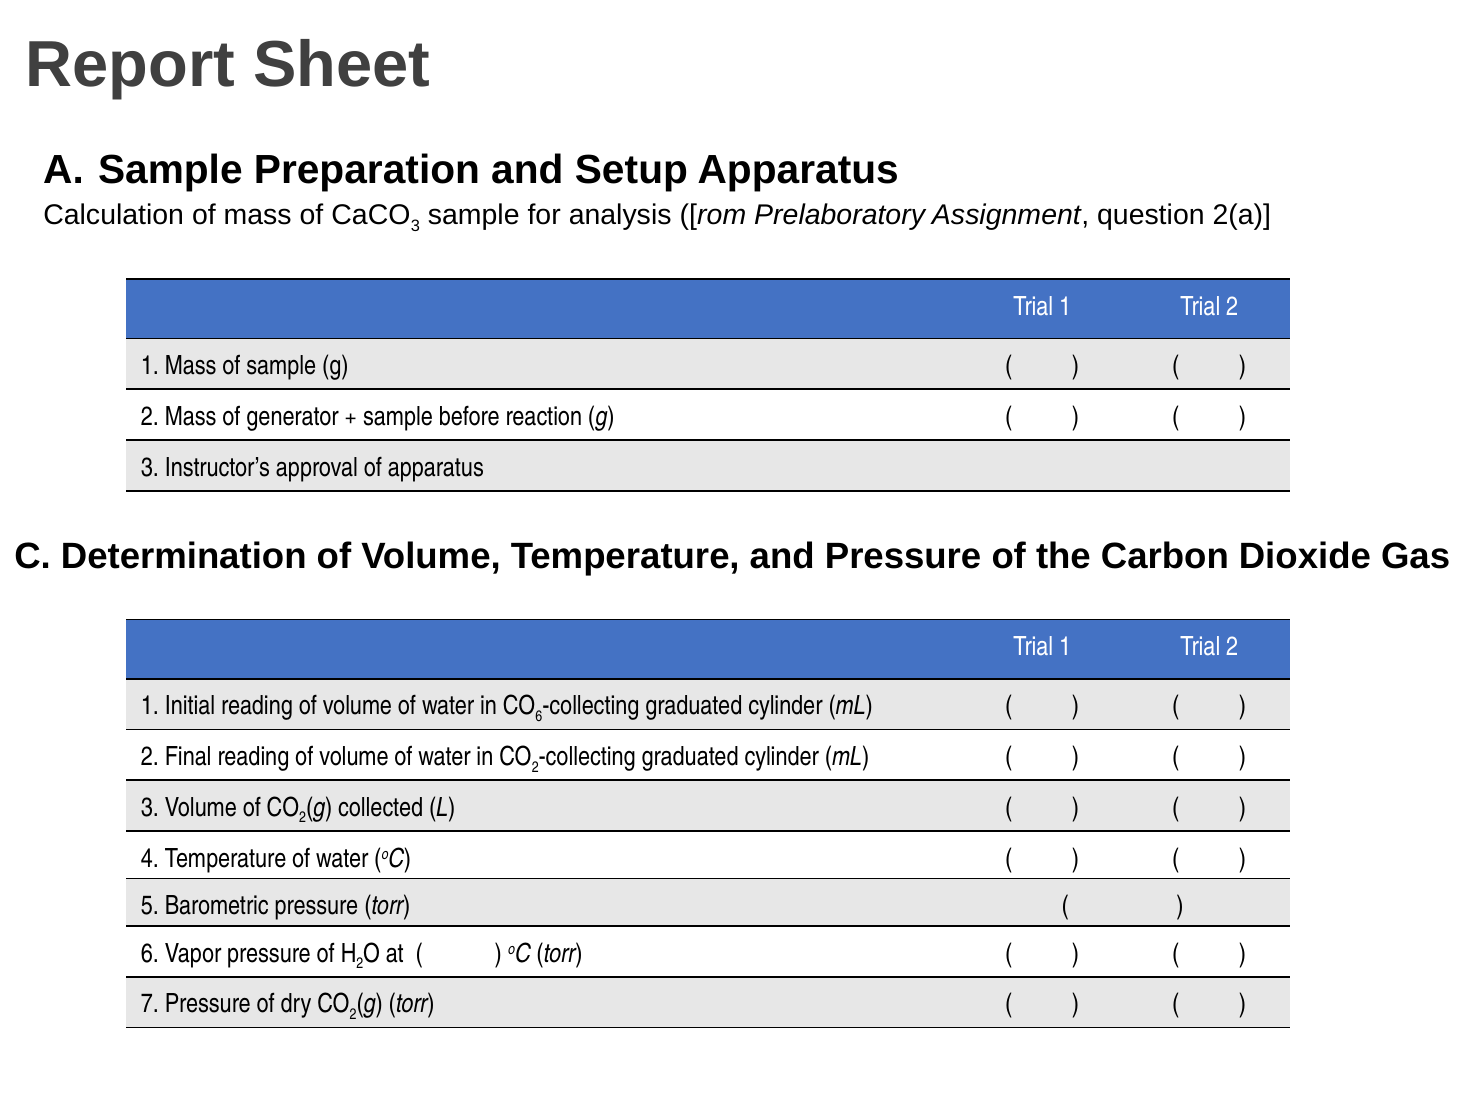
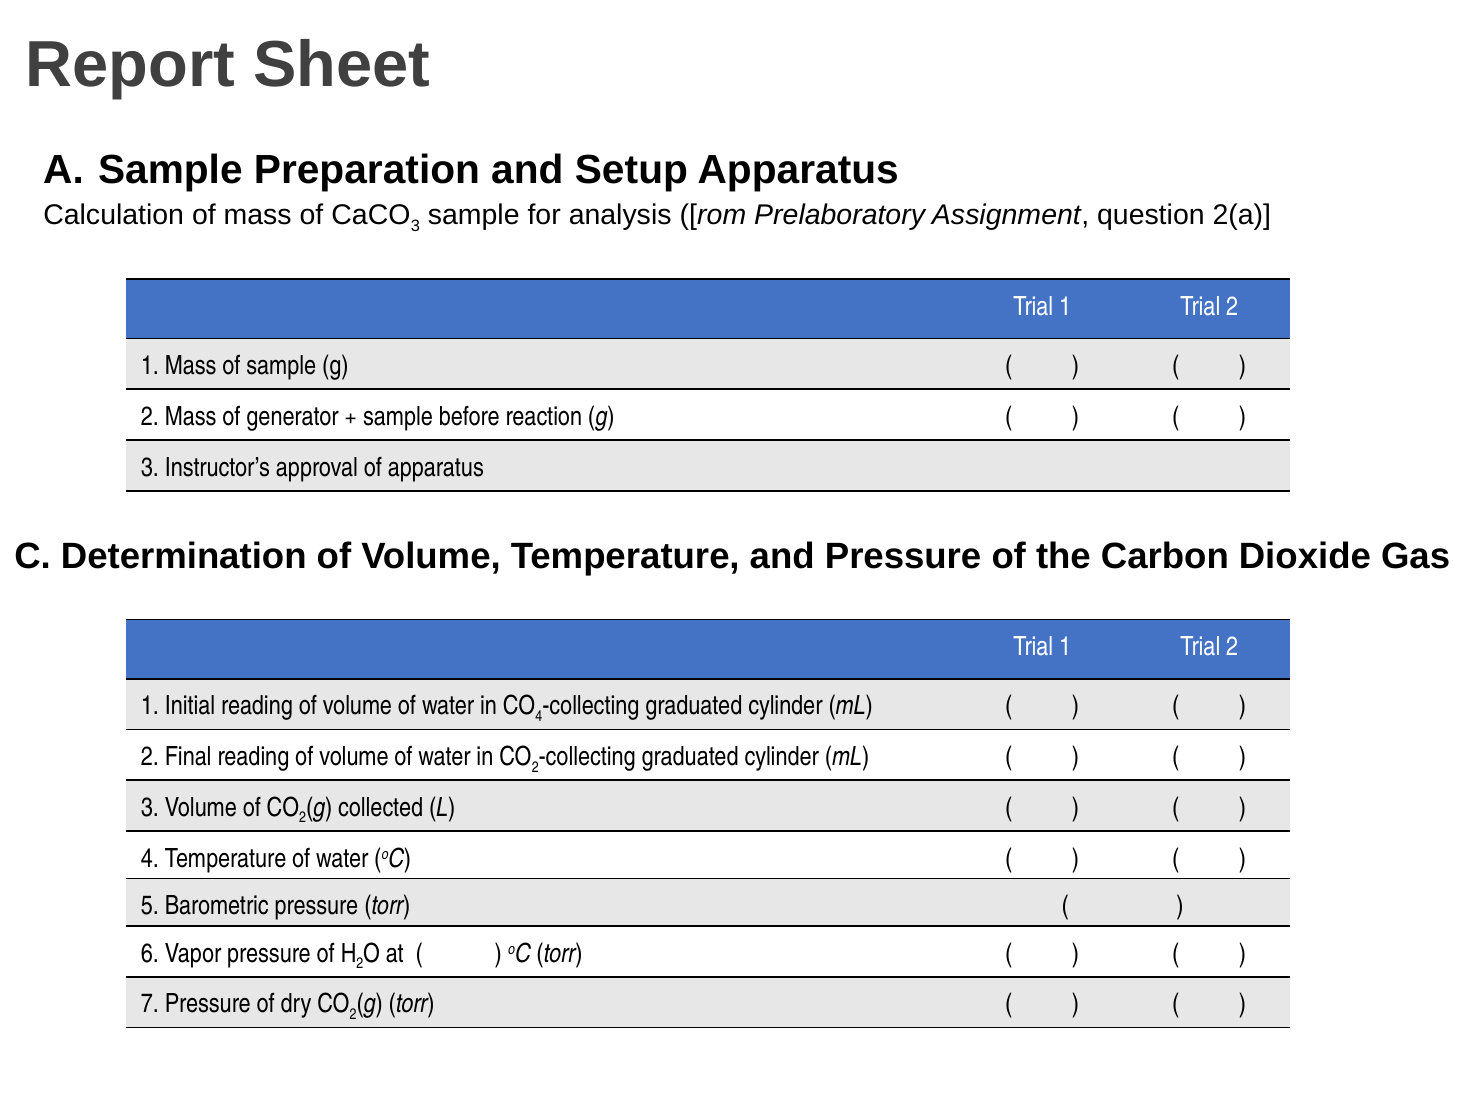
6: 6 -> 4 (539, 717)
